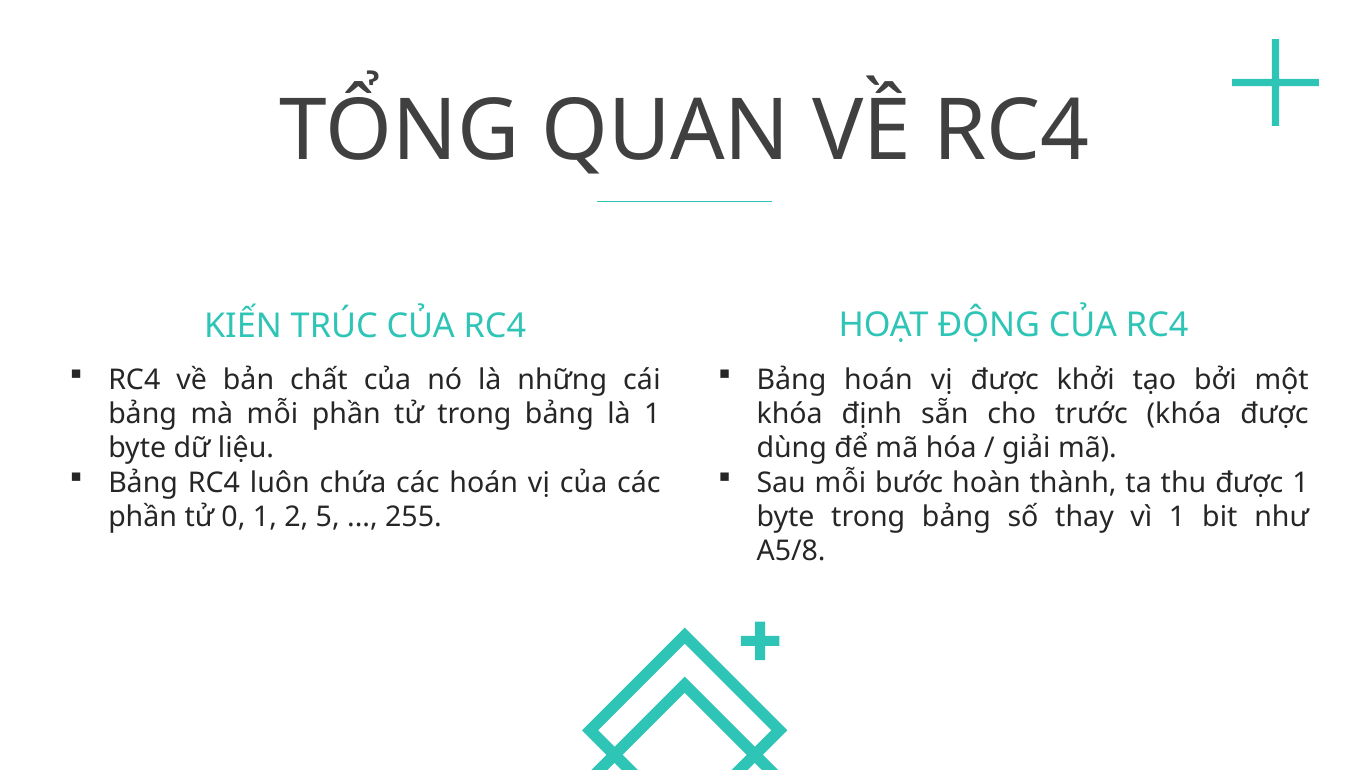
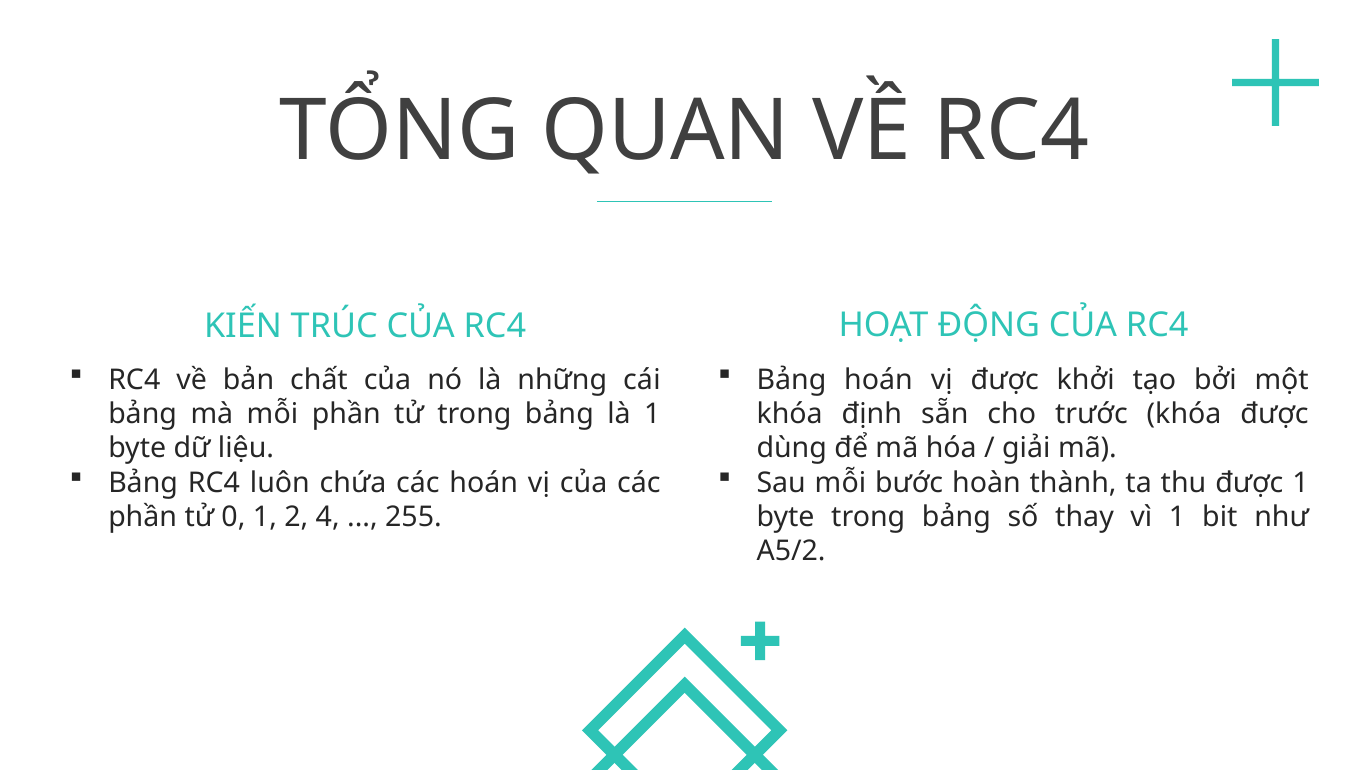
5: 5 -> 4 (328, 517)
A5/8: A5/8 -> A5/2 (791, 551)
